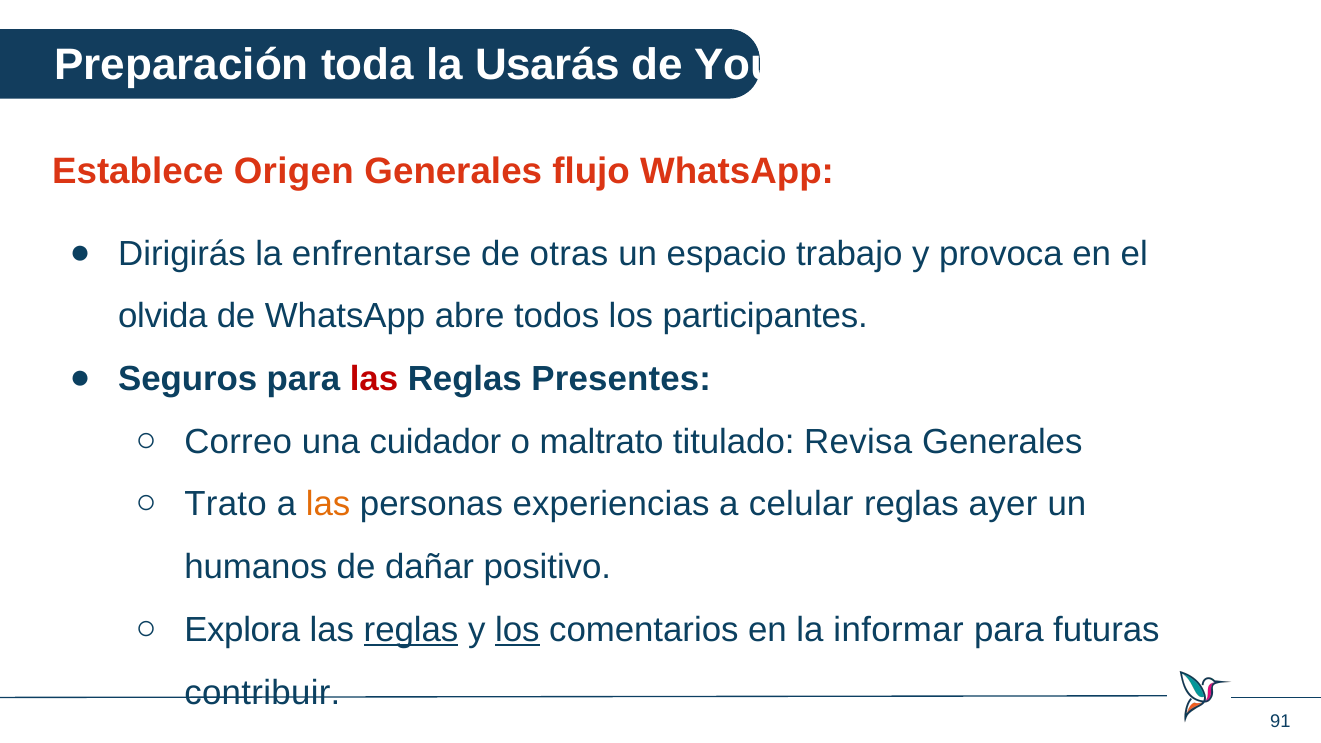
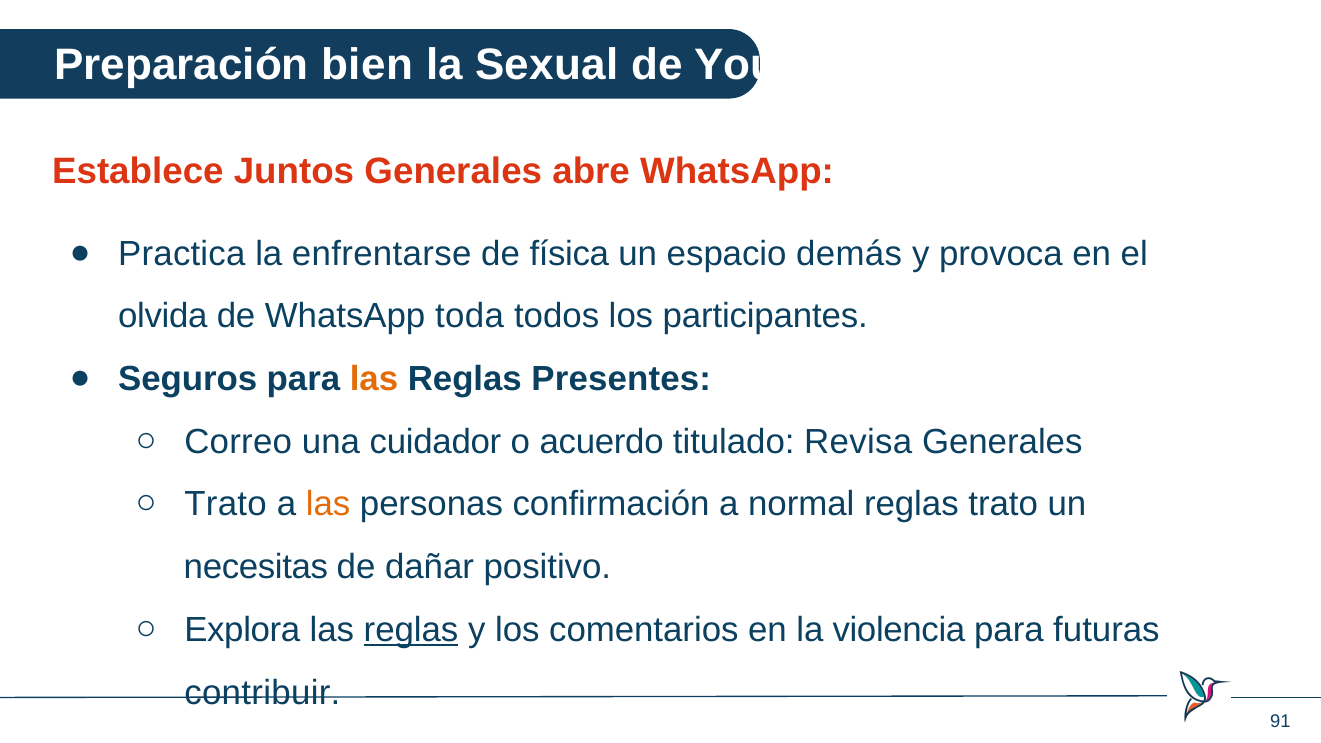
toda: toda -> bien (367, 65)
Usarás: Usarás -> Sexual (547, 65)
Origen: Origen -> Juntos (294, 172)
flujo: flujo -> abre (591, 172)
Dirigirás: Dirigirás -> Practica (182, 254)
otras: otras -> física (569, 254)
trabajo: trabajo -> demás (849, 254)
abre: abre -> toda (470, 316)
las colour: red -> orange (374, 379)
maltrato: maltrato -> acuerdo (602, 442)
experiencias: experiencias -> confirmación (611, 505)
celular: celular -> normal (801, 505)
reglas ayer: ayer -> trato (1003, 505)
humanos: humanos -> necesitas (256, 567)
los underline: present -> none (517, 630)
informar: informar -> violencia (899, 630)
